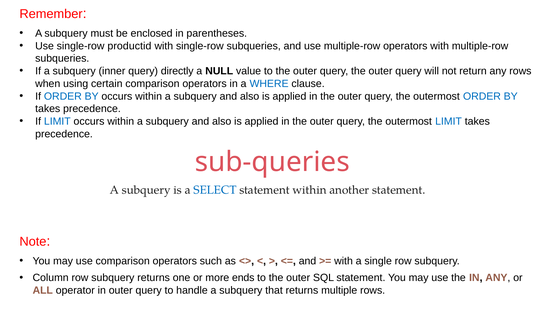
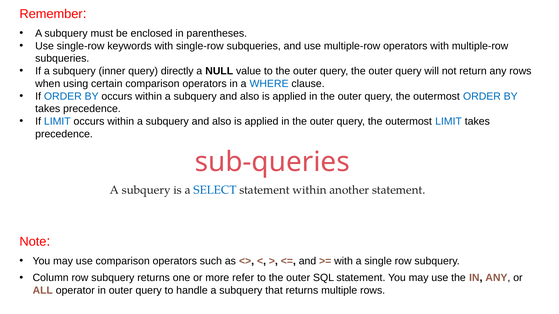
productid: productid -> keywords (129, 46)
ends: ends -> refer (243, 278)
